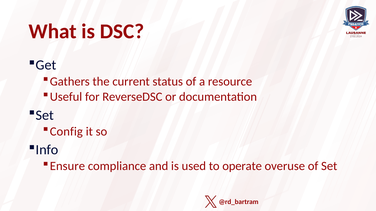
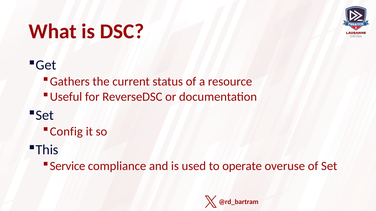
Info: Info -> This (47, 150)
Ensure: Ensure -> Service (68, 166)
